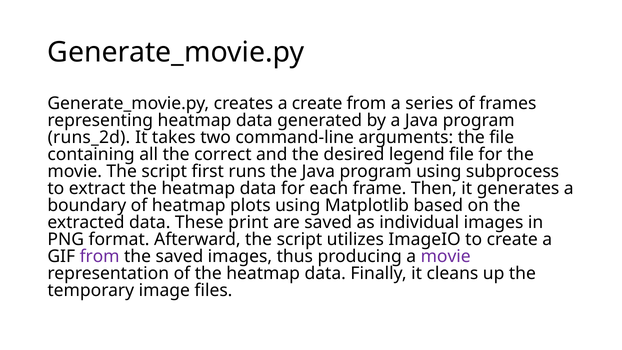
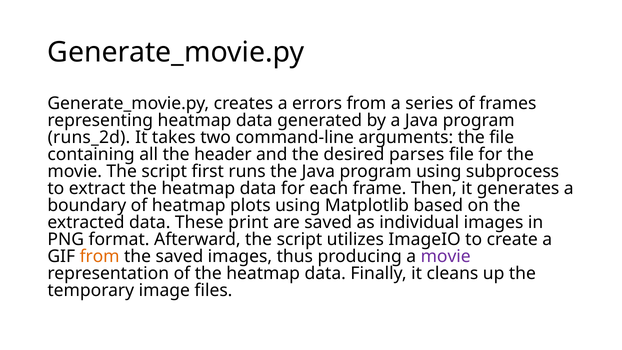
a create: create -> errors (317, 103)
correct: correct -> header (223, 154)
legend: legend -> parses (417, 154)
from colour: purple -> orange (100, 257)
